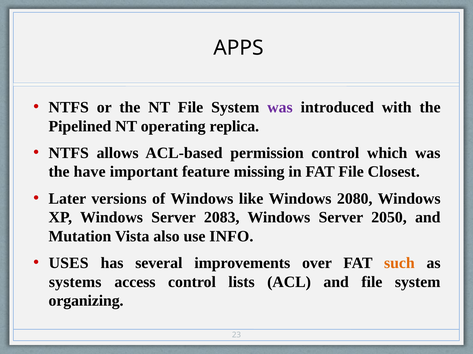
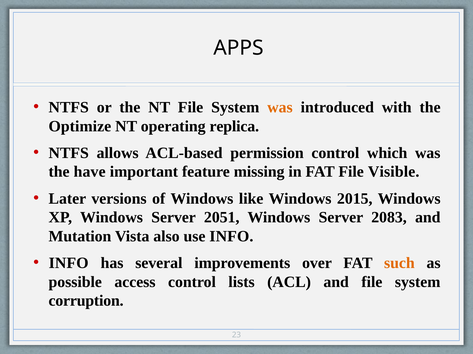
was colour: purple -> orange (280, 107)
Pipelined: Pipelined -> Optimize (80, 126)
Closest: Closest -> Visible (394, 172)
2080: 2080 -> 2015 (355, 199)
2083: 2083 -> 2051 (222, 218)
2050: 2050 -> 2083 (389, 218)
USES: USES -> INFO (69, 264)
systems: systems -> possible (75, 282)
organizing: organizing -> corruption (86, 301)
